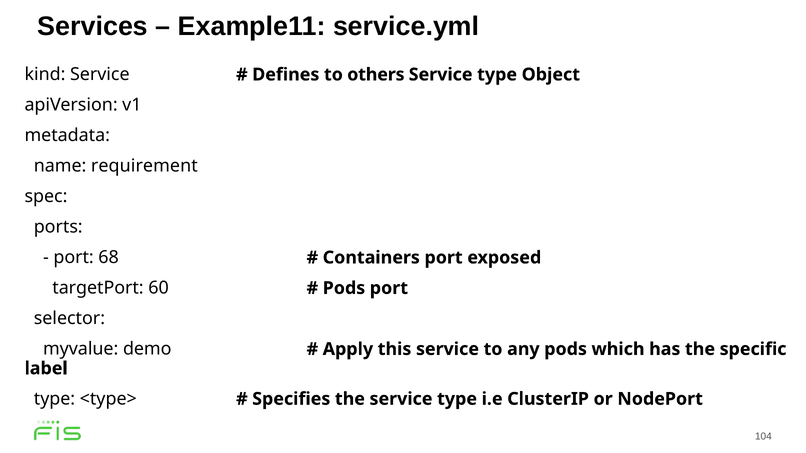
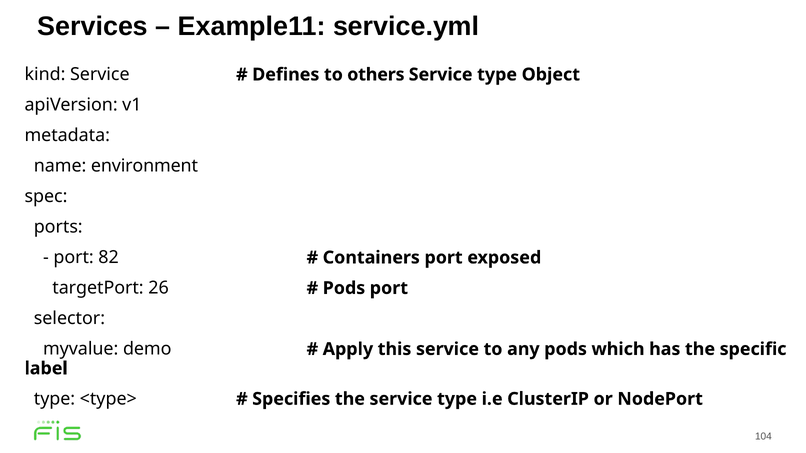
requirement: requirement -> environment (144, 166)
68: 68 -> 82 (109, 258)
60: 60 -> 26 (159, 288)
